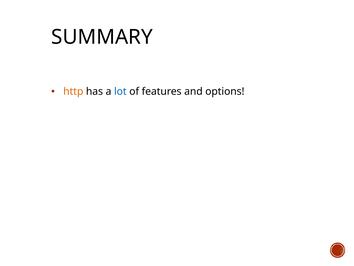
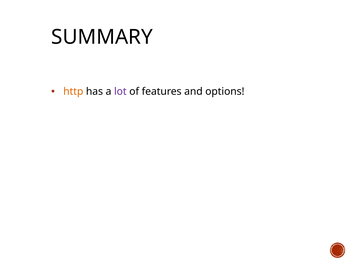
lot colour: blue -> purple (120, 91)
